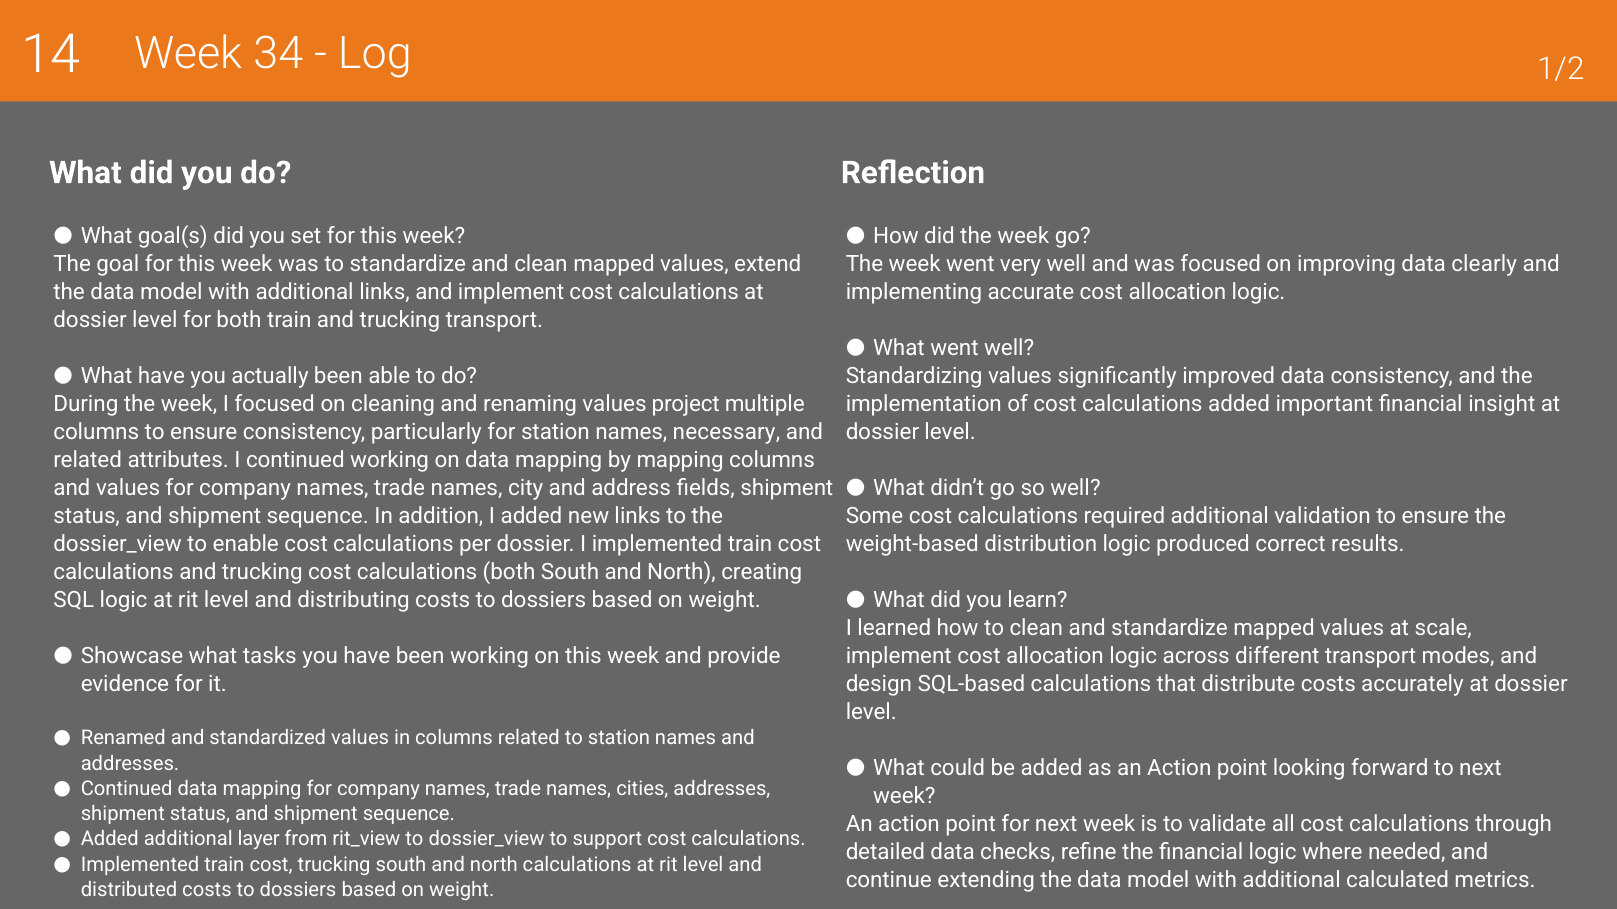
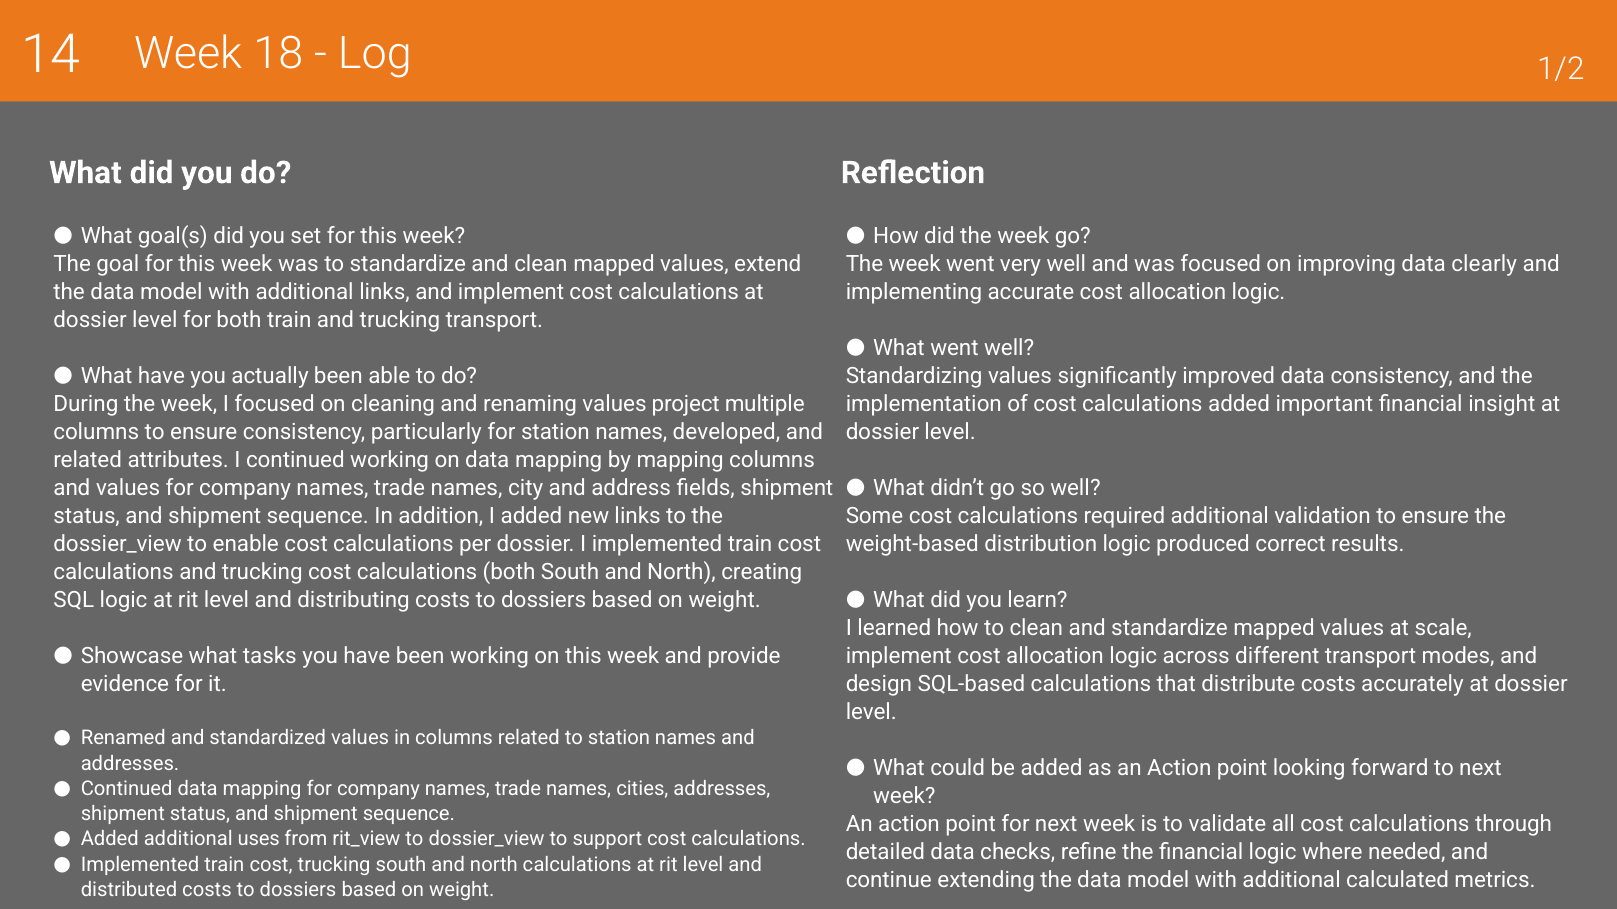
34: 34 -> 18 (278, 54)
necessary: necessary -> developed (726, 432)
layer: layer -> uses (259, 840)
